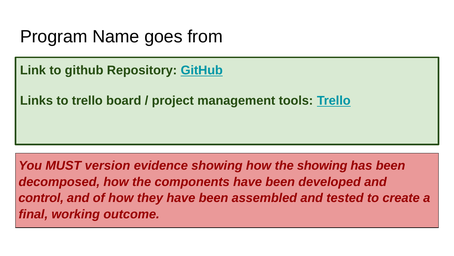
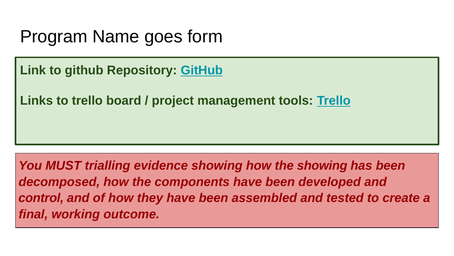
from: from -> form (205, 36)
version: version -> trialling (108, 165)
